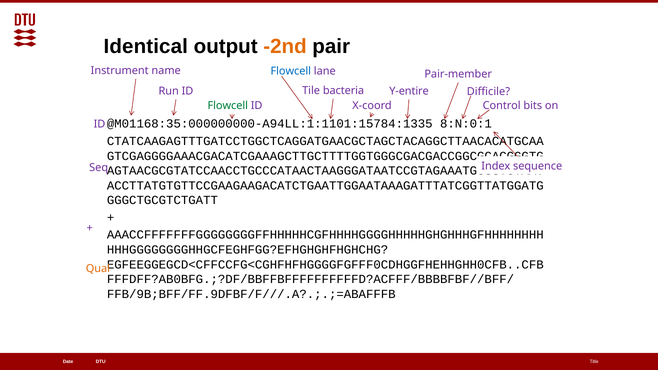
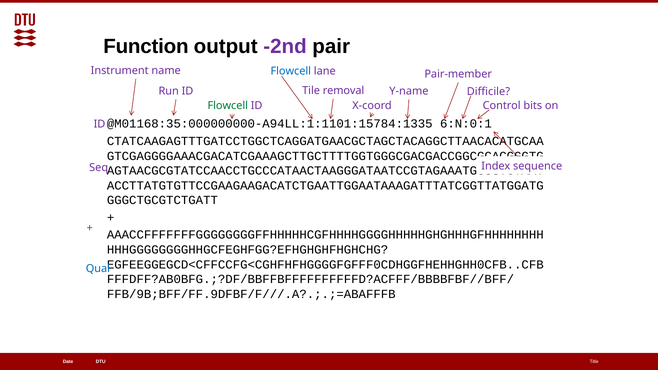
Identical: Identical -> Function (146, 47)
-2nd colour: orange -> purple (285, 47)
bacteria: bacteria -> removal (344, 91)
Y-entire: Y-entire -> Y-name (409, 91)
8:N:0:1: 8:N:0:1 -> 6:N:0:1 (466, 124)
Qual colour: orange -> blue (98, 269)
